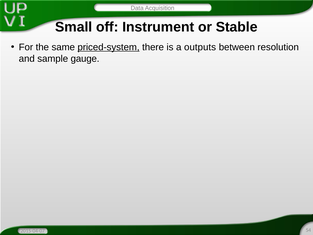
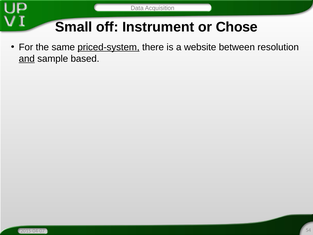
Stable: Stable -> Chose (237, 27)
outputs: outputs -> website (200, 47)
and underline: none -> present (27, 59)
gauge: gauge -> based (85, 59)
